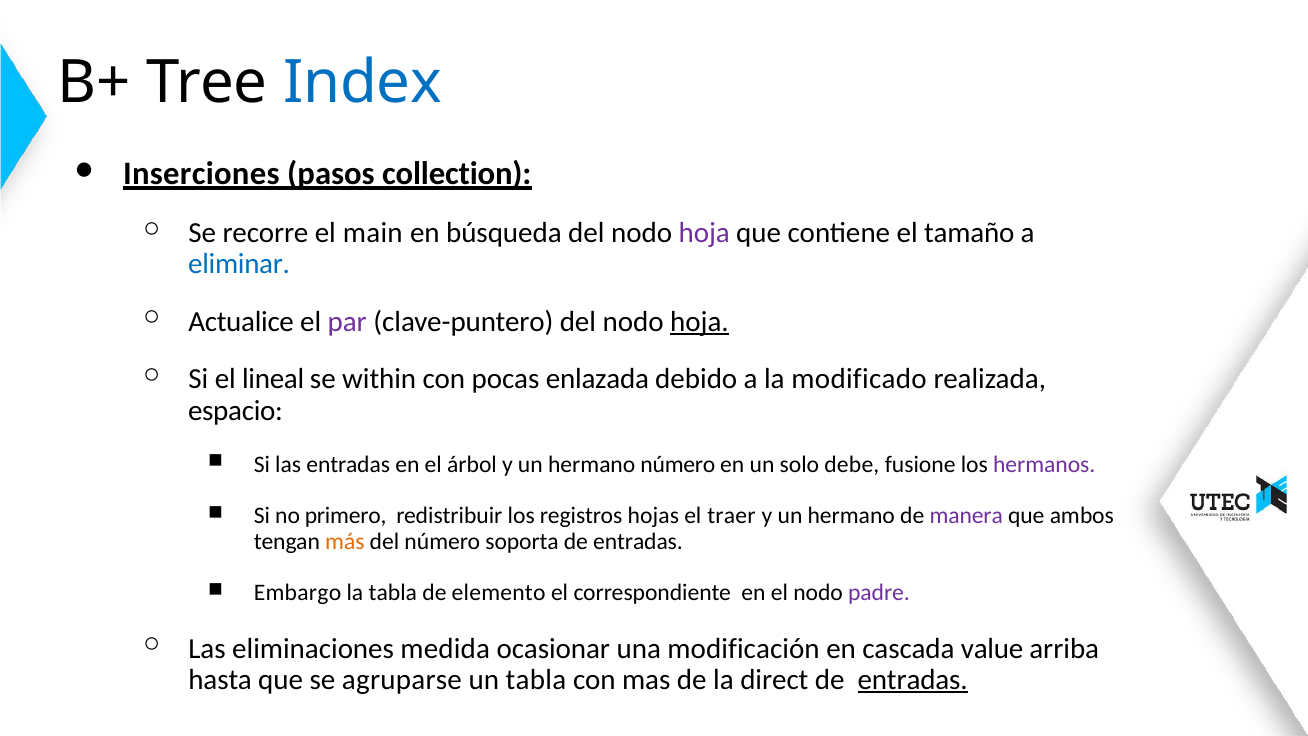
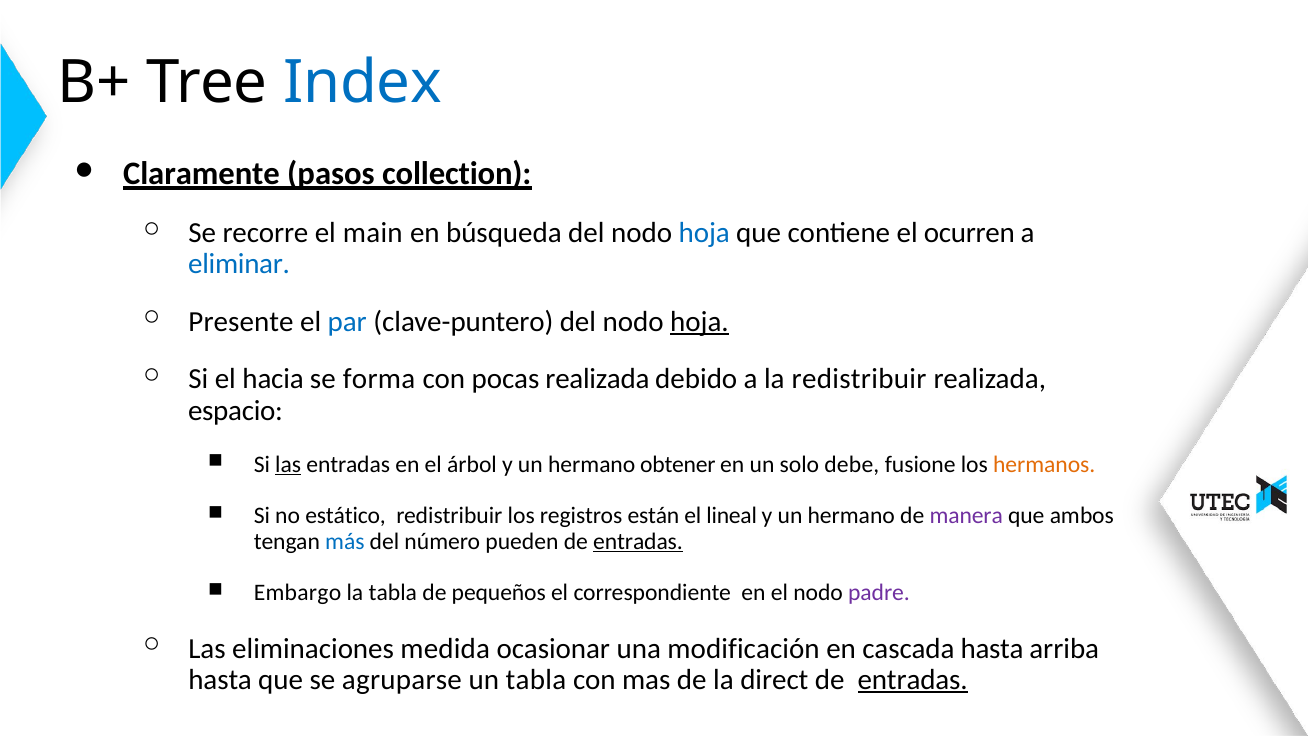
Inserciones: Inserciones -> Claramente (202, 174)
hoja colour: purple -> blue (704, 233)
tamaño: tamaño -> ocurren (969, 233)
Actualice: Actualice -> Presente (241, 321)
par colour: purple -> blue (347, 321)
lineal: lineal -> hacia (273, 379)
within: within -> forma (379, 379)
pocas enlazada: enlazada -> realizada (597, 379)
la modificado: modificado -> redistribuir (859, 379)
las underline: none -> present (288, 464)
hermano número: número -> obtener (678, 464)
hermanos colour: purple -> orange (1044, 464)
primero: primero -> estático (346, 516)
hojas: hojas -> están (654, 516)
traer: traer -> lineal (732, 516)
más colour: orange -> blue (345, 541)
soporta: soporta -> pueden (522, 541)
entradas underline: none -> present (638, 541)
elemento: elemento -> pequeños (499, 593)
cascada value: value -> hasta (992, 648)
